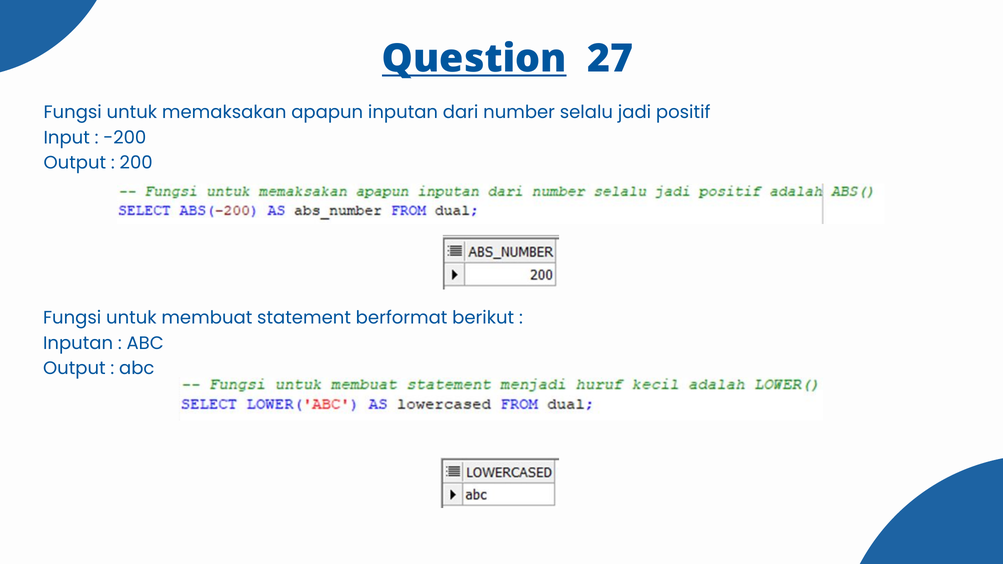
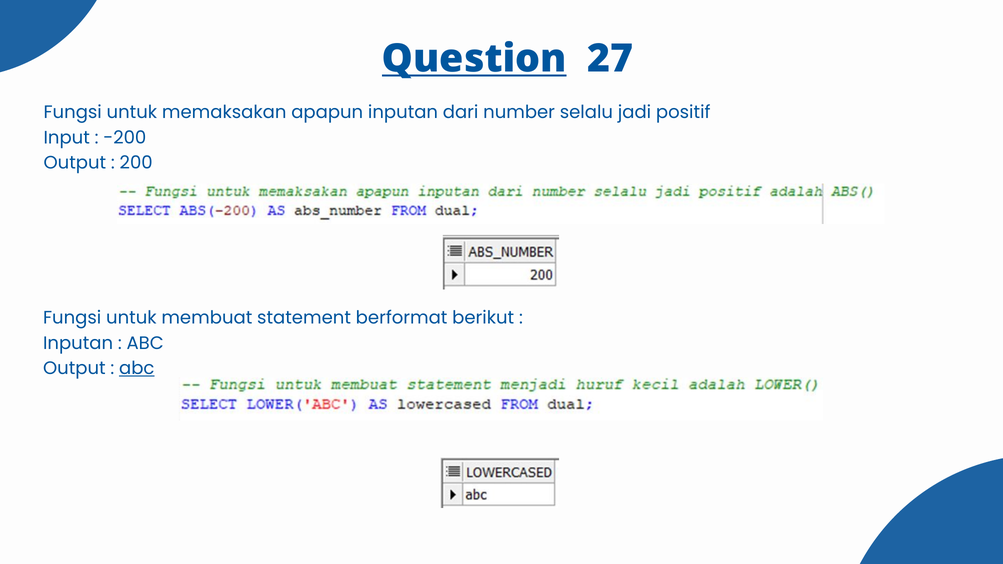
abc underline: none -> present (137, 369)
